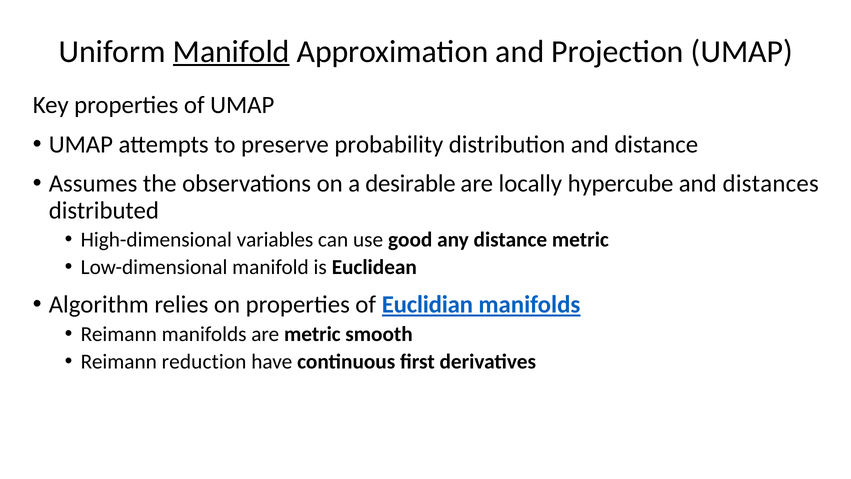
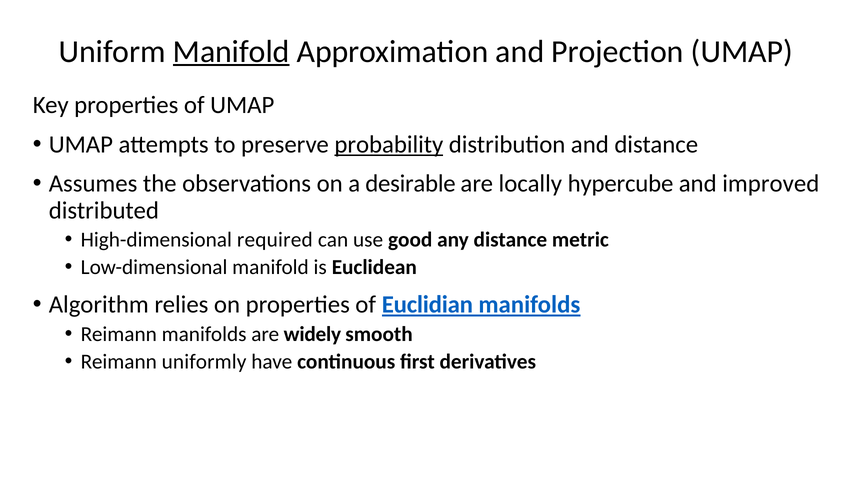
probability underline: none -> present (389, 144)
distances: distances -> improved (771, 183)
variables: variables -> required (275, 240)
are metric: metric -> widely (312, 334)
reduction: reduction -> uniformly (204, 361)
